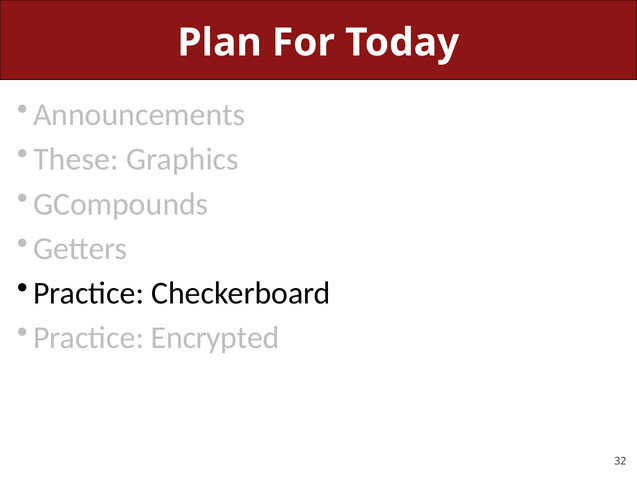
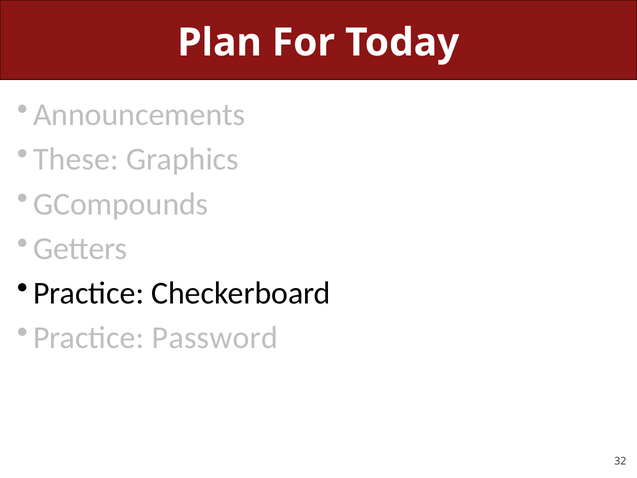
Encrypted: Encrypted -> Password (215, 338)
